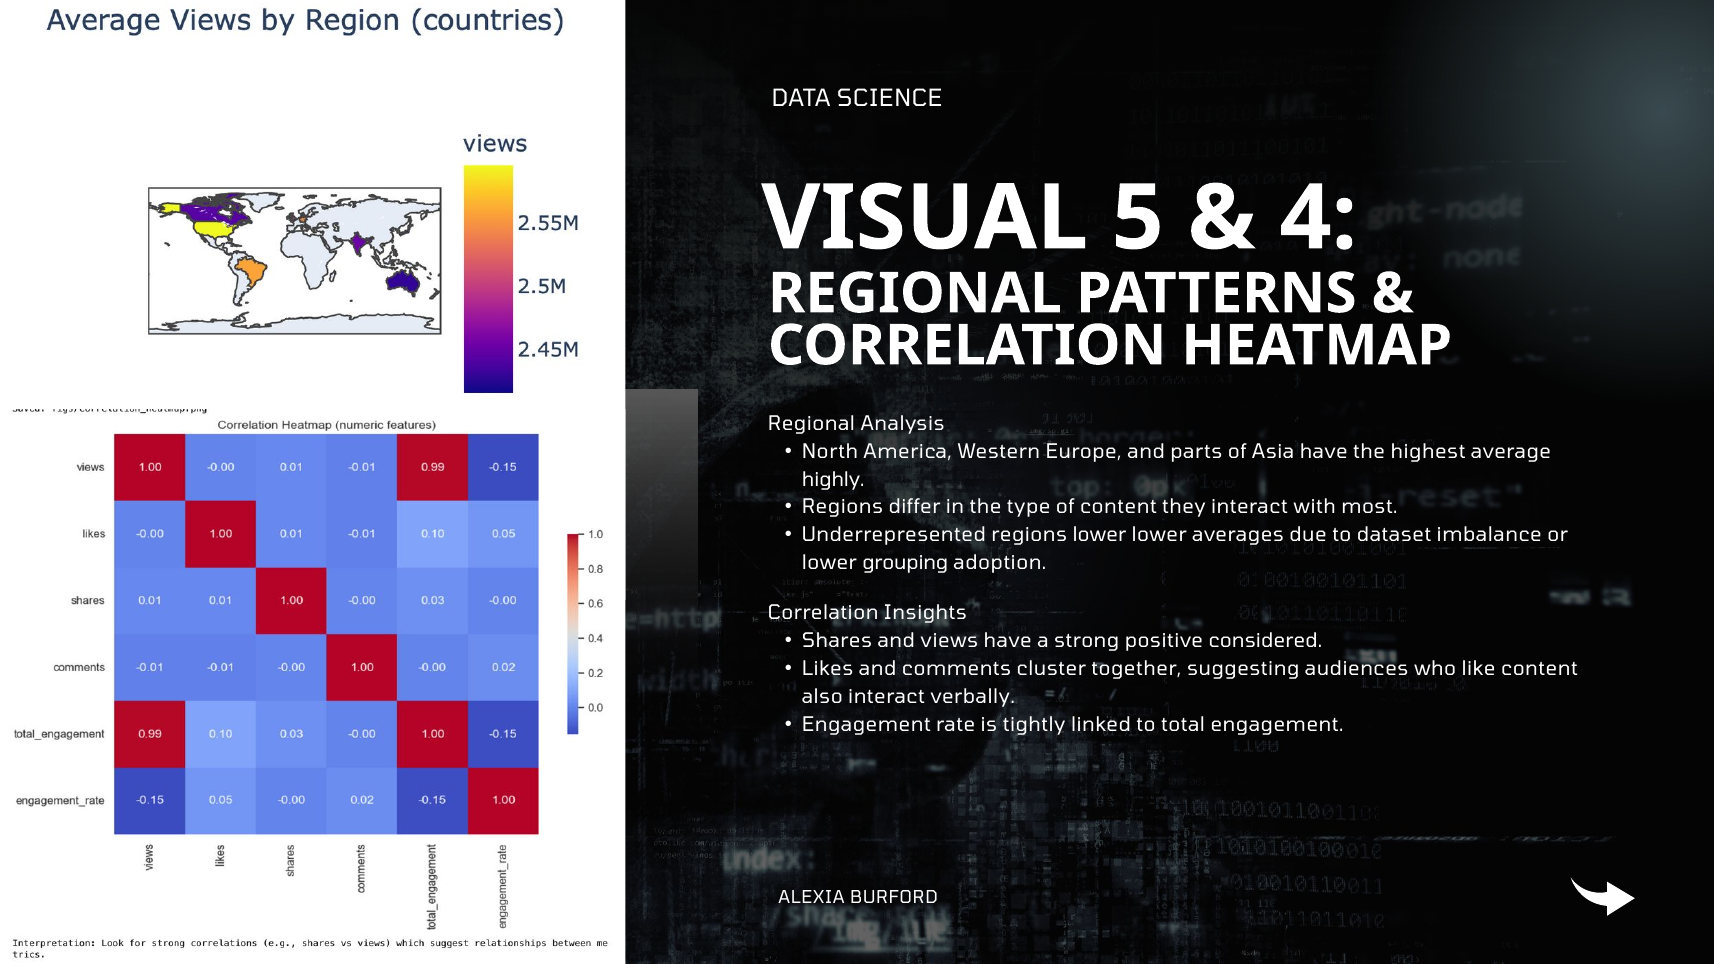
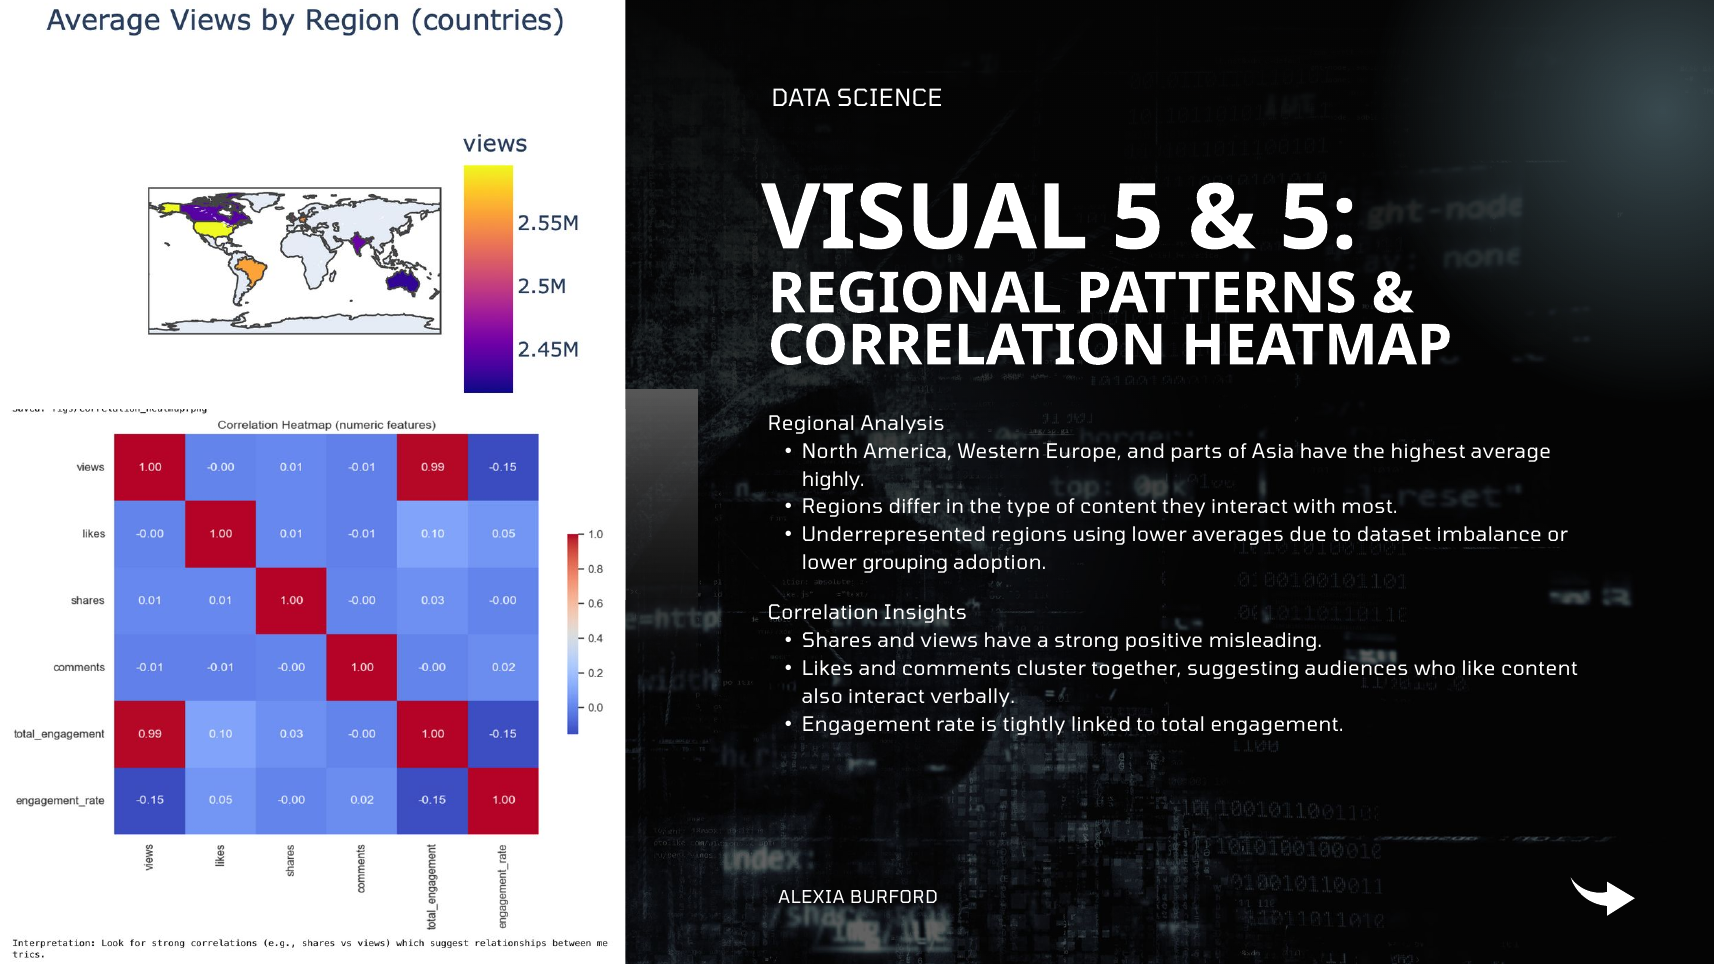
4: 4 -> 5 (1318, 218)
regions lower: lower -> using (1099, 535)
considered: considered -> misleading (1265, 641)
